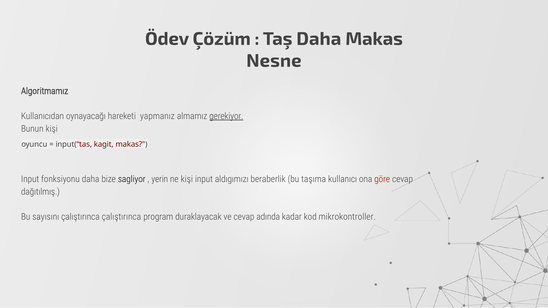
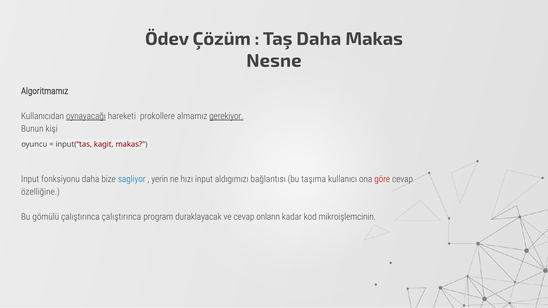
oynayacağı underline: none -> present (86, 116)
yapmanız: yapmanız -> prokollere (157, 116)
sagliyor colour: black -> blue (132, 179)
ne kişi: kişi -> hızı (187, 179)
beraberlik: beraberlik -> bağlantısı (268, 179)
dağıtılmış: dağıtılmış -> özelliğine (40, 192)
sayısını: sayısını -> gömülü (46, 217)
adında: adında -> onların (268, 217)
mikrokontroller: mikrokontroller -> mikroişlemcinin (347, 217)
